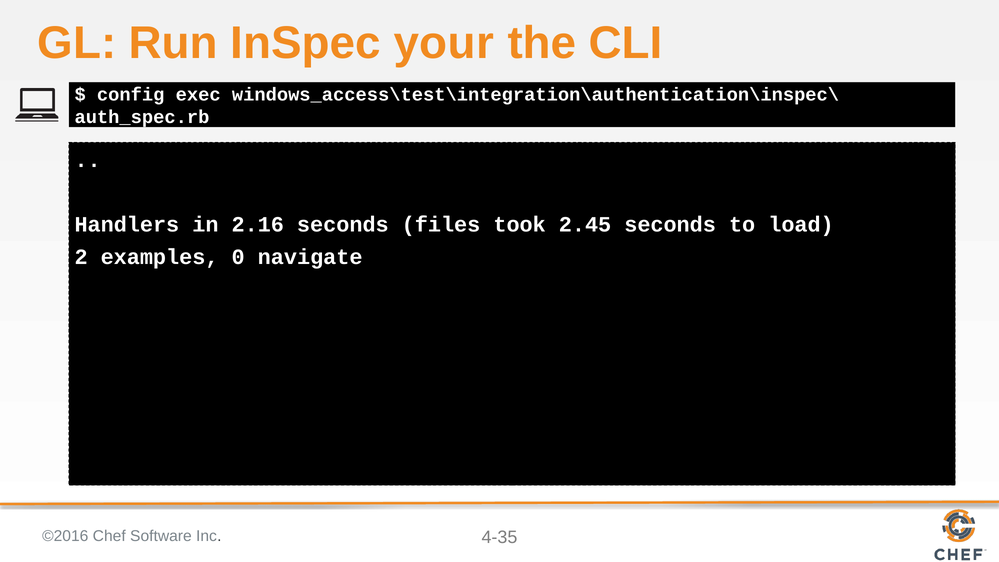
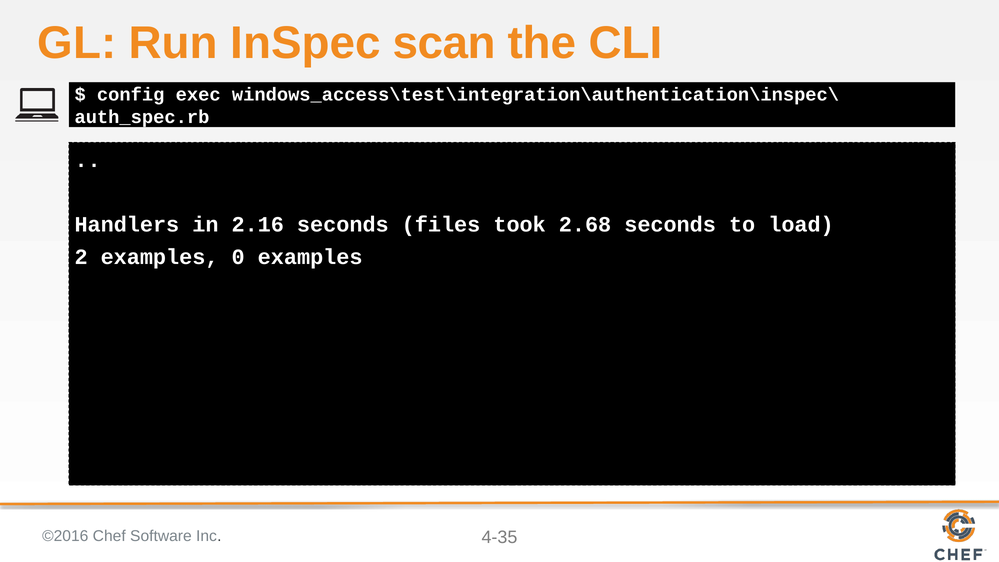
your: your -> scan (444, 43)
2.45: 2.45 -> 2.68 (585, 225)
0 navigate: navigate -> examples (310, 257)
